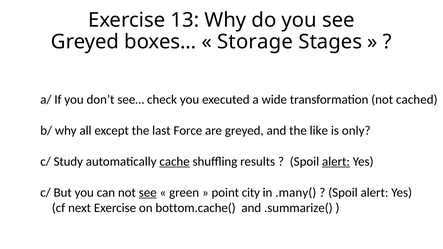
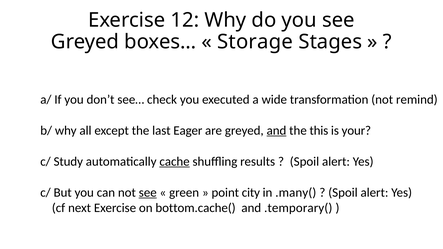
13: 13 -> 12 (185, 20)
cached: cached -> remind (417, 100)
Force: Force -> Eager (188, 131)
and underline: none -> present (276, 131)
like: like -> this (319, 131)
only: only -> your (356, 131)
alert underline: present -> none (336, 162)
.summarize(: .summarize( -> .temporary( (298, 208)
